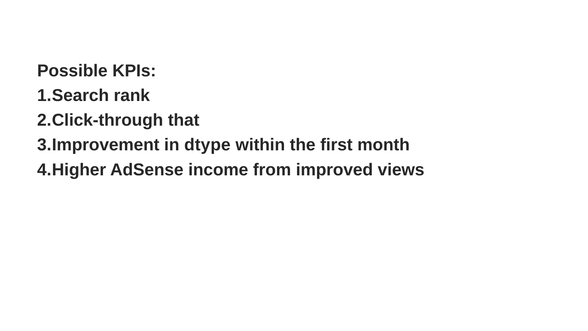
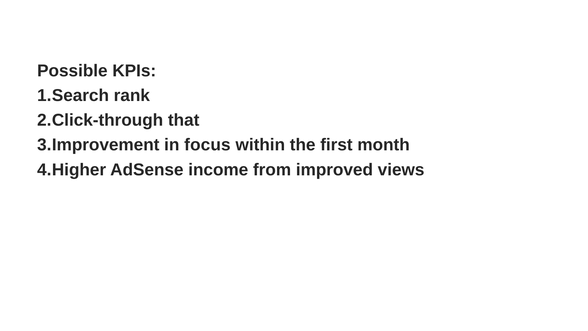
dtype: dtype -> focus (207, 145)
